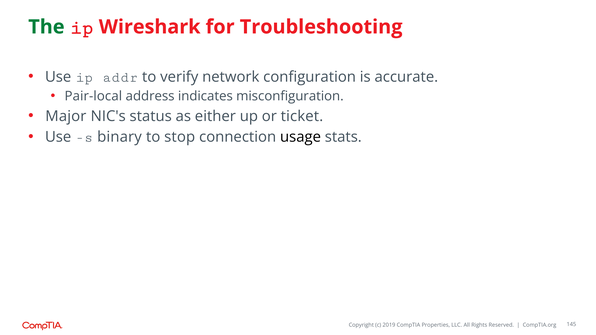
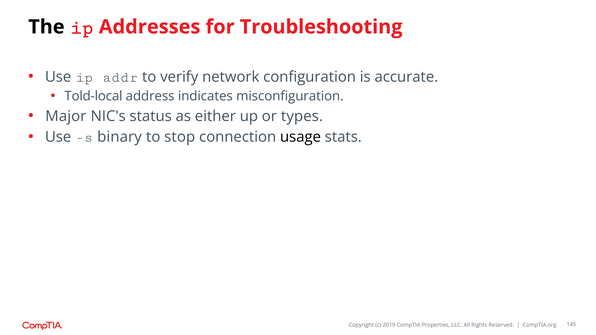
The colour: green -> black (46, 27)
Wireshark: Wireshark -> Addresses (150, 27)
Pair-local: Pair-local -> Told-local (93, 96)
ticket: ticket -> types (302, 116)
